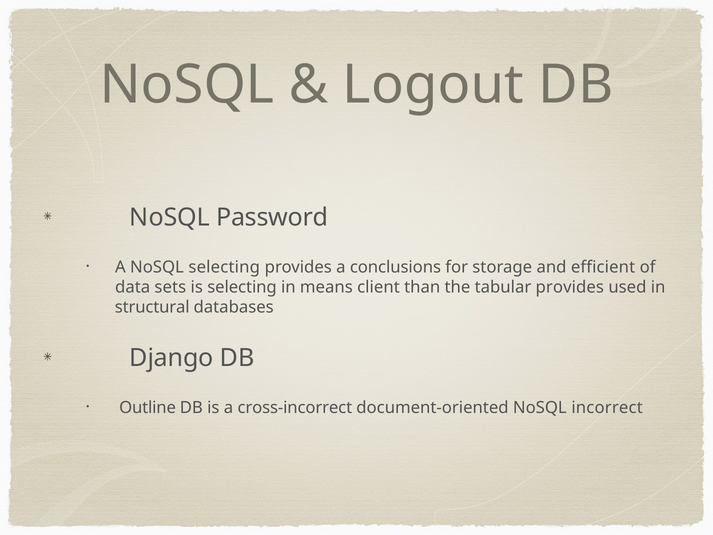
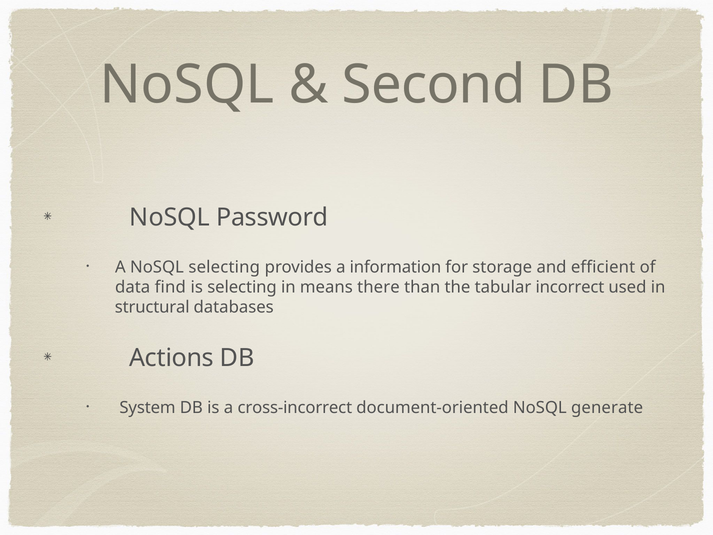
Logout: Logout -> Second (434, 85)
conclusions: conclusions -> information (395, 267)
sets: sets -> find (170, 287)
client: client -> there (378, 287)
tabular provides: provides -> incorrect (570, 287)
Django: Django -> Actions (172, 358)
Outline: Outline -> System (148, 407)
incorrect: incorrect -> generate (607, 407)
